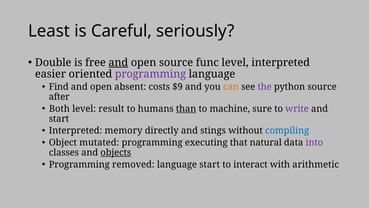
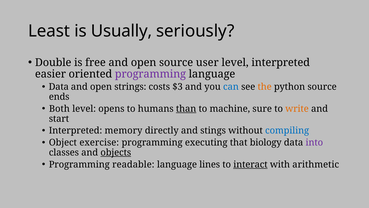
Careful: Careful -> Usually (122, 31)
and underline: present -> none (118, 62)
func: func -> user (207, 62)
Find: Find -> Data (59, 87)
absent: absent -> strings (130, 87)
$9: $9 -> $3 (178, 87)
can colour: orange -> blue (231, 87)
the colour: purple -> orange (265, 87)
after: after -> ends (59, 97)
result: result -> opens (111, 109)
write colour: purple -> orange (297, 109)
mutated: mutated -> exercise (99, 142)
natural: natural -> biology (266, 142)
removed: removed -> readable (133, 164)
language start: start -> lines (210, 164)
interact underline: none -> present (250, 164)
